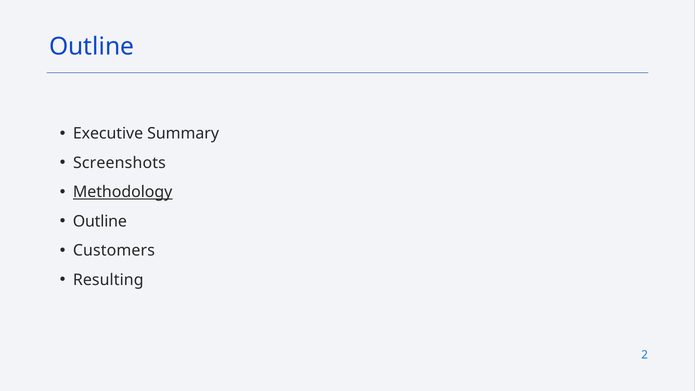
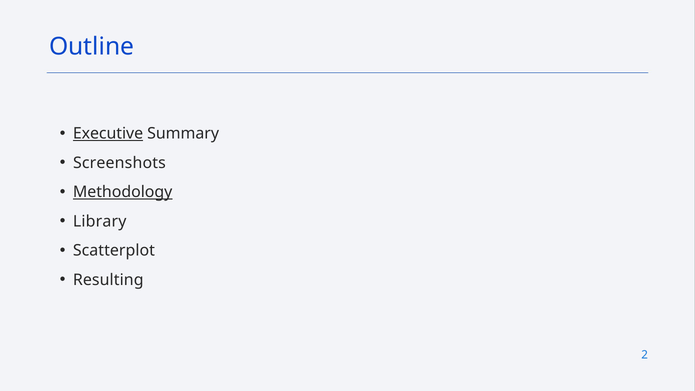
Executive underline: none -> present (108, 134)
Outline: Outline -> Library (100, 221)
Customers: Customers -> Scatterplot (114, 251)
